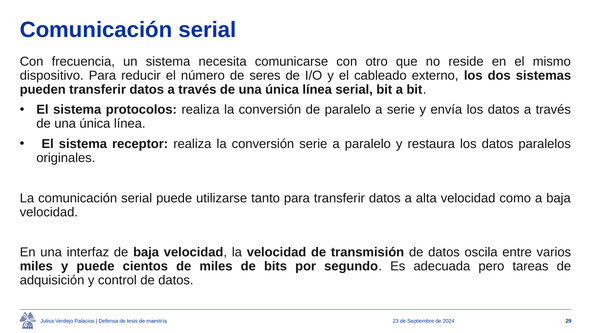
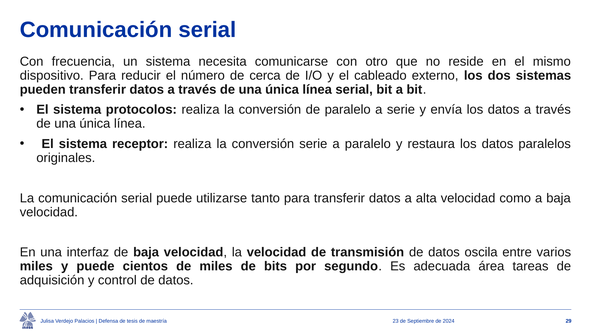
seres: seres -> cerca (265, 75)
pero: pero -> área (491, 266)
